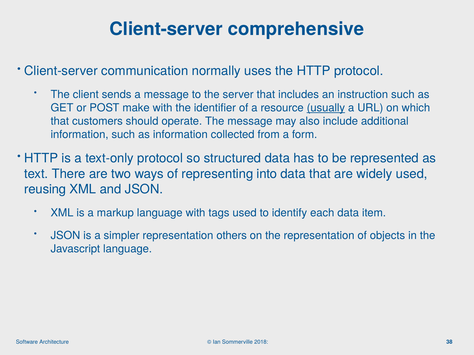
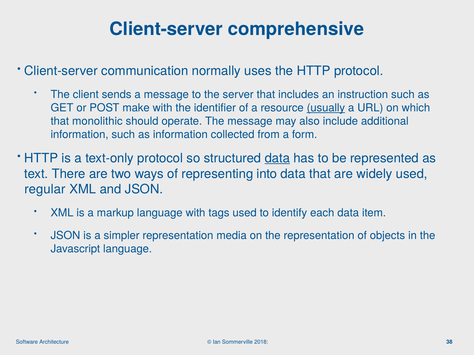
customers: customers -> monolithic (97, 121)
data underline: none -> present (277, 158)
reusing: reusing -> regular (45, 190)
others: others -> media (232, 236)
